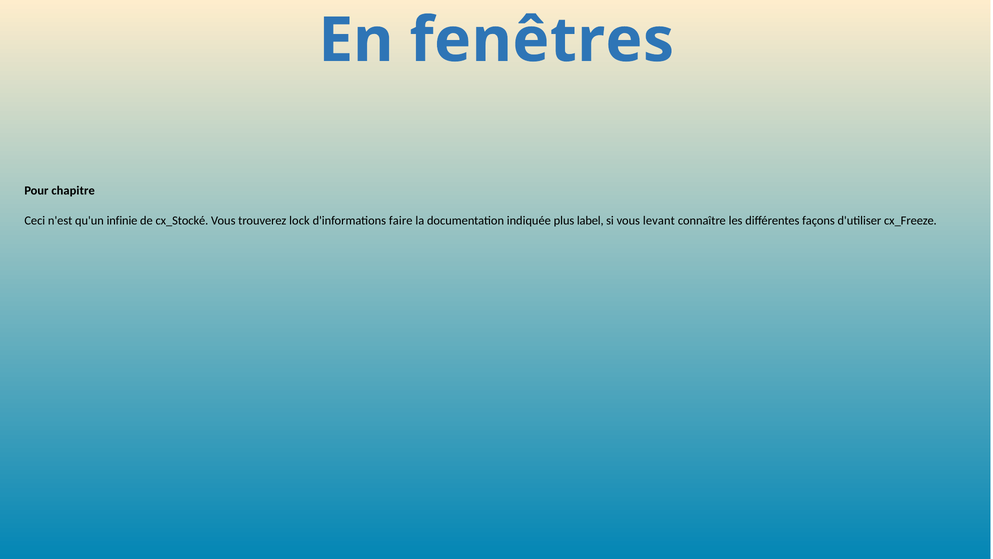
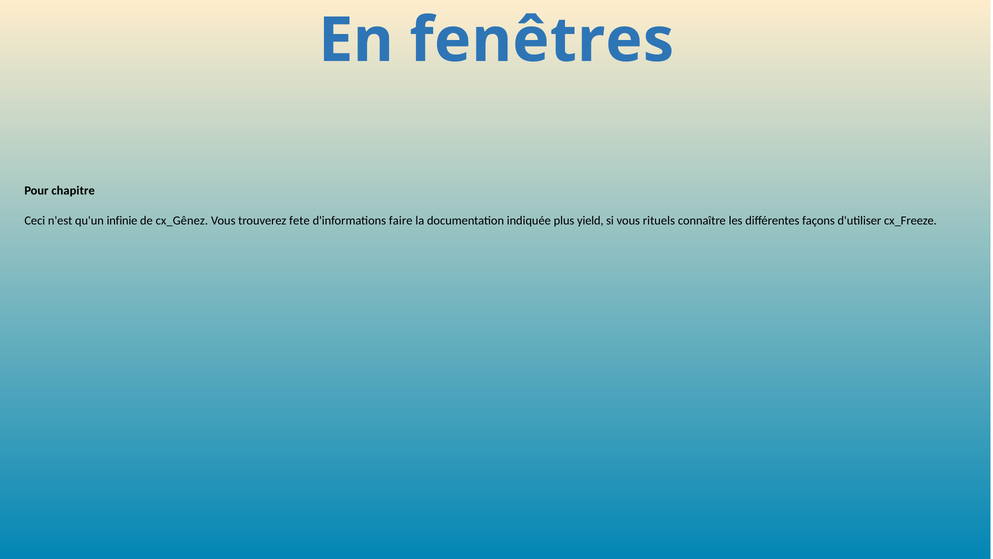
cx_Stocké: cx_Stocké -> cx_Gênez (182, 220)
lock: lock -> fete (299, 220)
label: label -> yield (590, 220)
levant: levant -> rituels (659, 220)
